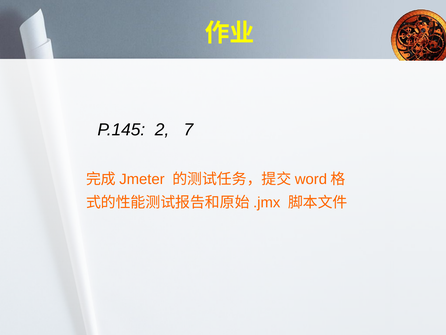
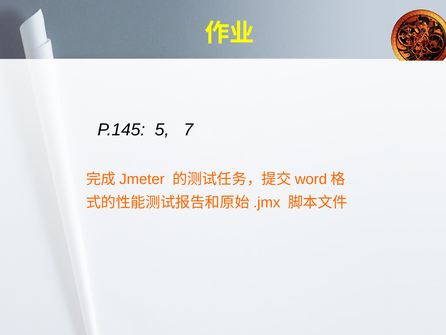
2: 2 -> 5 (162, 130)
